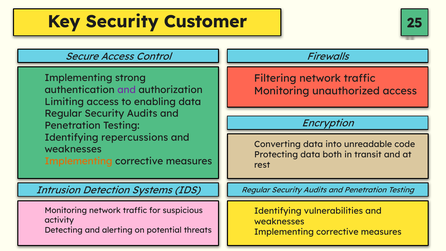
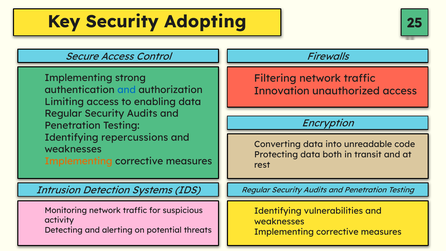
Customer: Customer -> Adopting (205, 22)
Monitoring: Monitoring -> Innovation (282, 91)
and colour: purple -> blue (127, 90)
